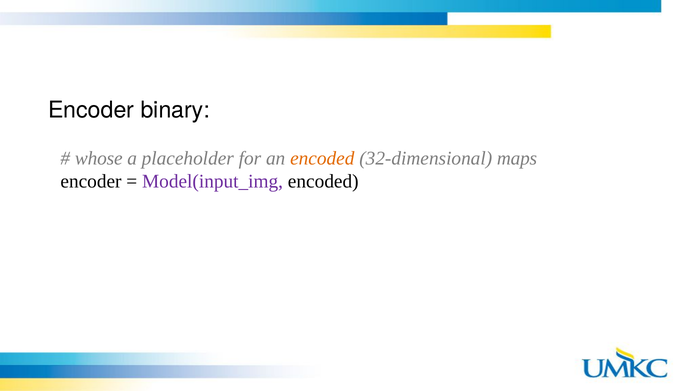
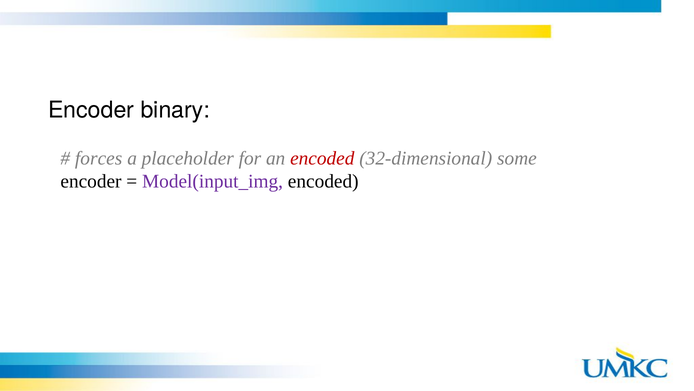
whose: whose -> forces (99, 158)
encoded colour: orange -> red (322, 158)
maps: maps -> some (517, 158)
